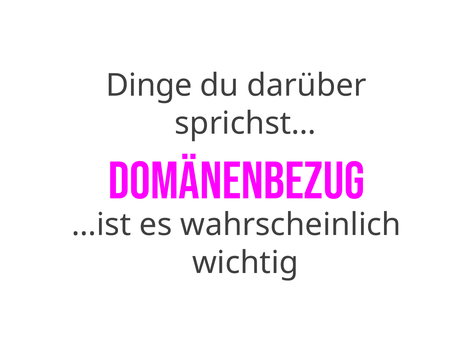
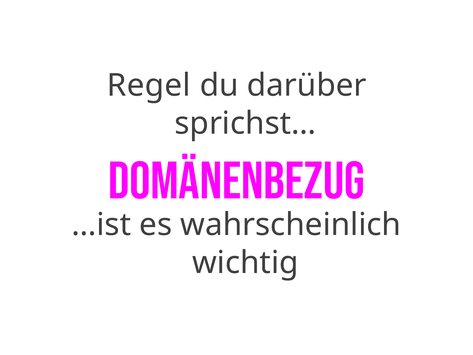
Dinge: Dinge -> Regel (149, 86)
